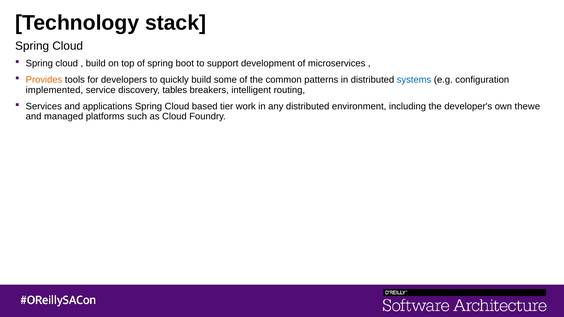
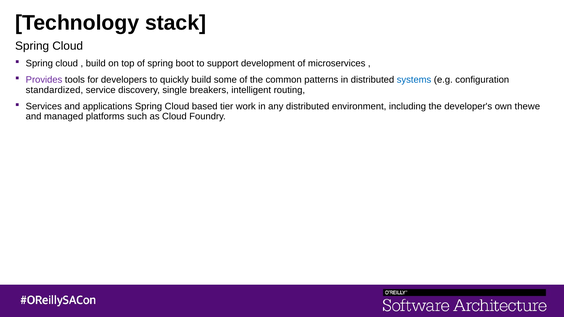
Provides colour: orange -> purple (44, 80)
implemented: implemented -> standardized (54, 90)
tables: tables -> single (175, 90)
